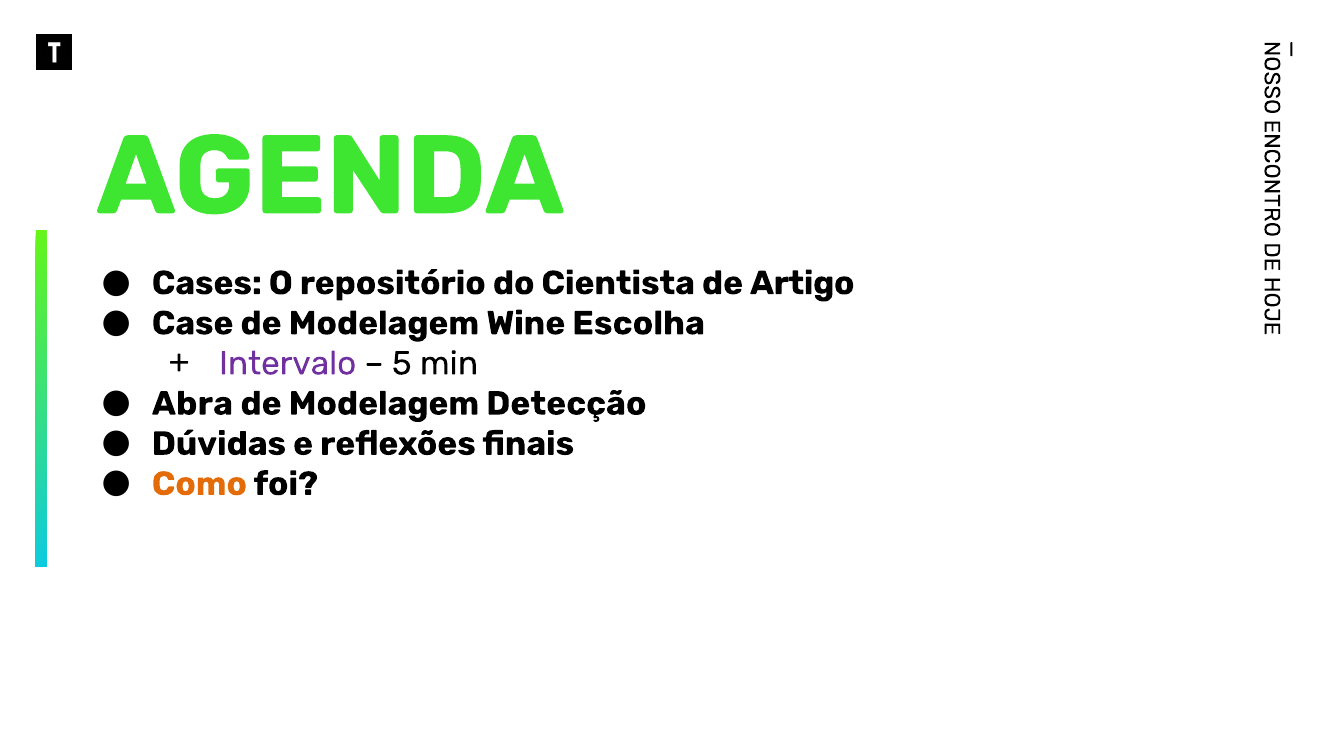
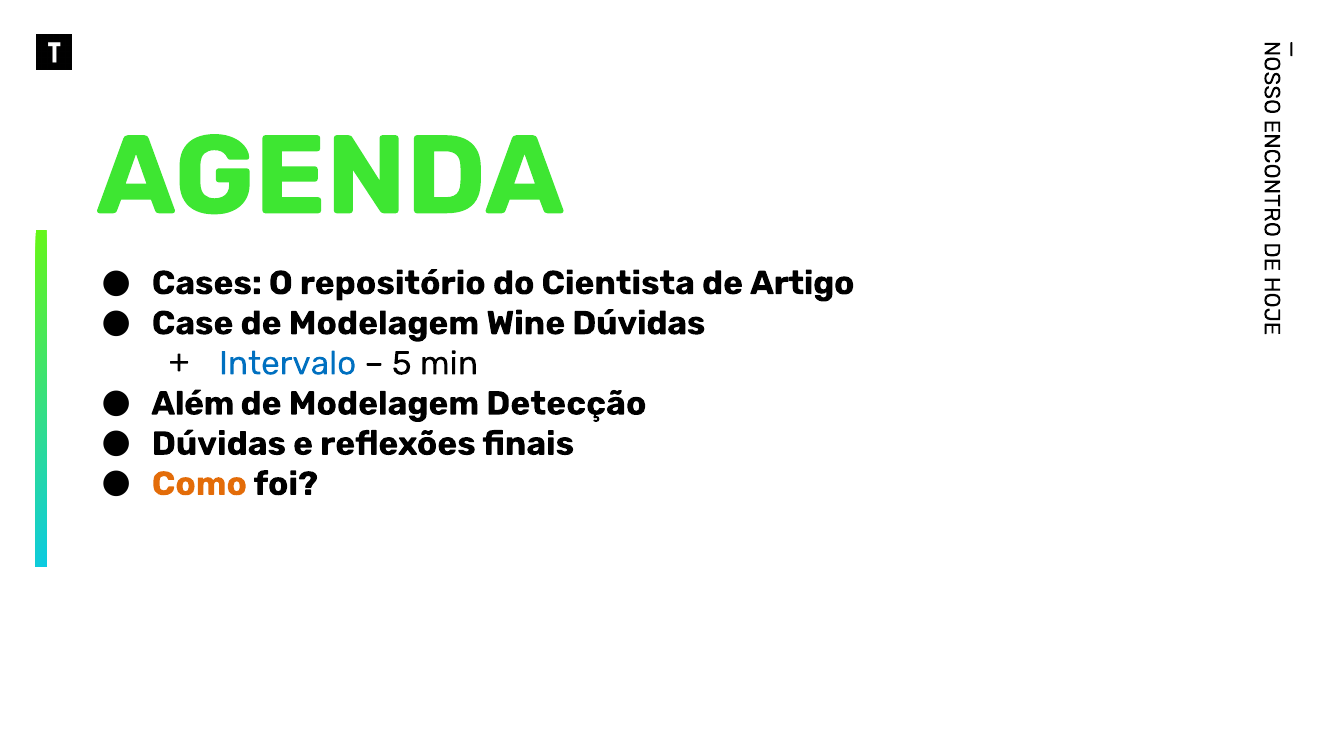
Wine Escolha: Escolha -> Dúvidas (639, 324)
Intervalo colour: purple -> blue (288, 364)
Abra: Abra -> Além (193, 404)
